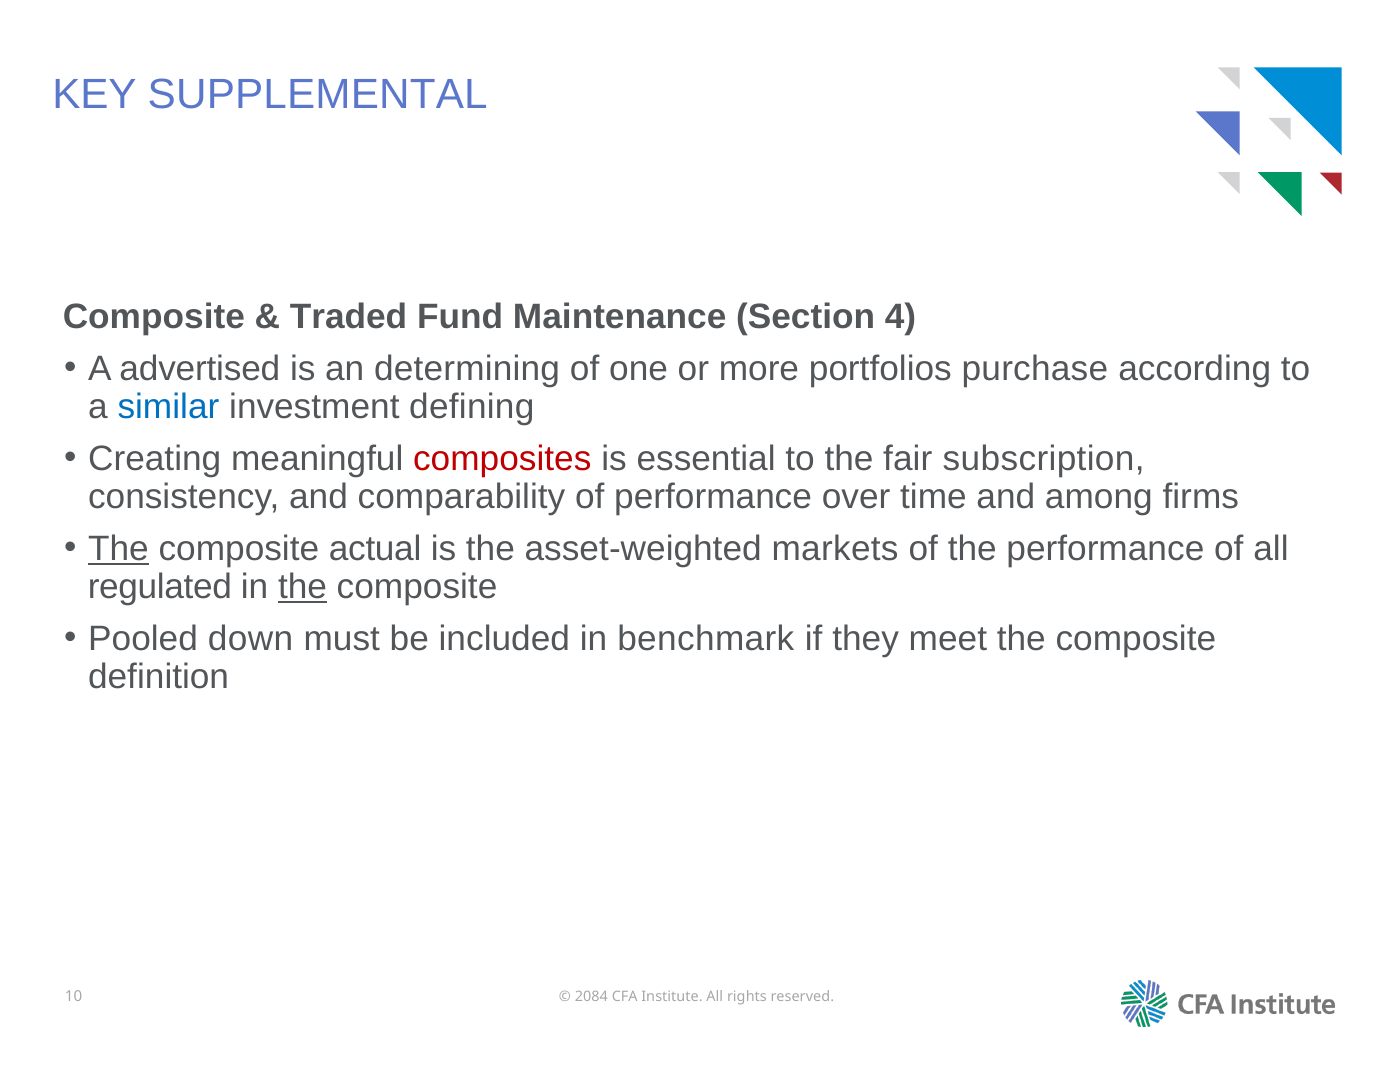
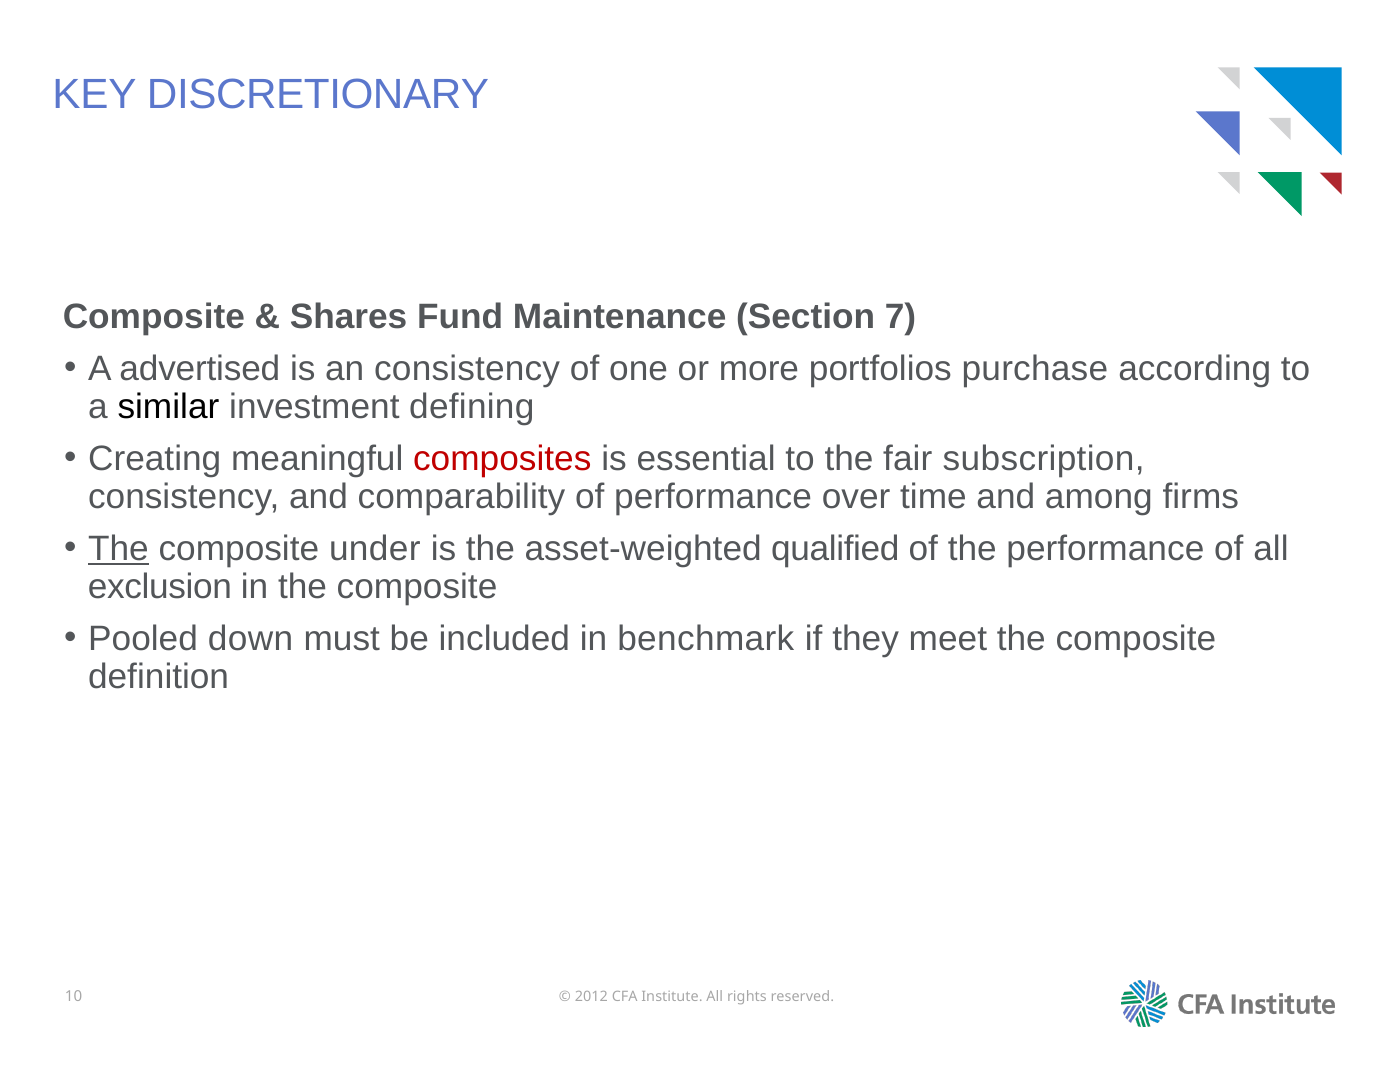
SUPPLEMENTAL: SUPPLEMENTAL -> DISCRETIONARY (318, 94)
Traded: Traded -> Shares (349, 316)
4: 4 -> 7 (901, 316)
an determining: determining -> consistency (467, 369)
similar colour: blue -> black (168, 407)
actual: actual -> under (375, 549)
markets: markets -> qualified (835, 549)
regulated: regulated -> exclusion (160, 587)
the underline: present -> none (302, 587)
2084: 2084 -> 2012 (591, 996)
